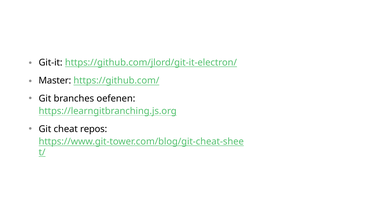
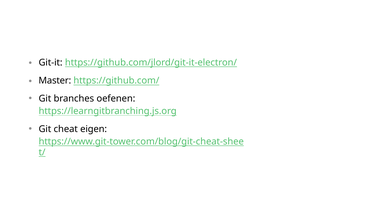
repos: repos -> eigen (94, 129)
